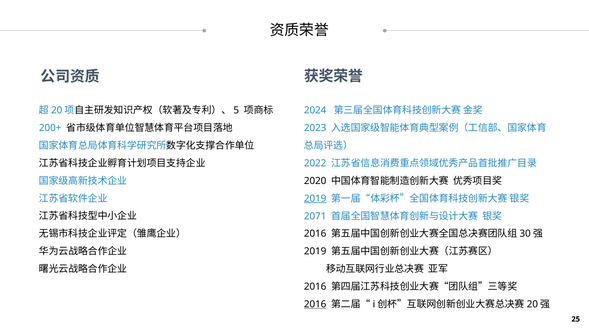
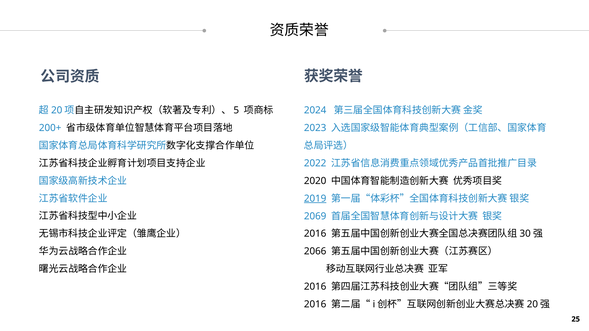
2071: 2071 -> 2069 (315, 216)
2019: 2019 -> 2066 (315, 252)
2016 underline: present -> none (315, 305)
